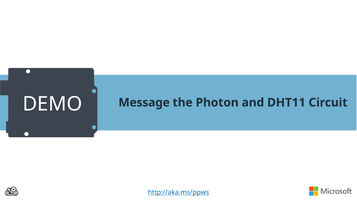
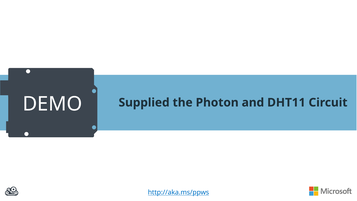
Message: Message -> Supplied (144, 102)
